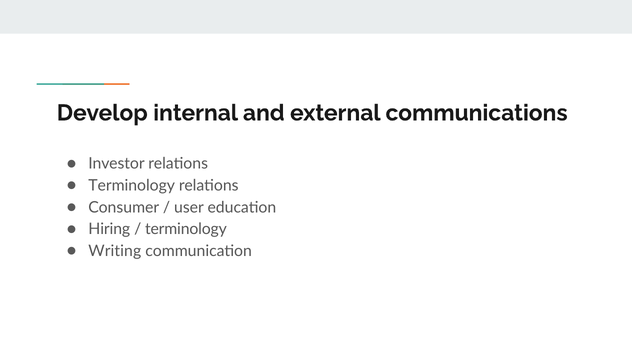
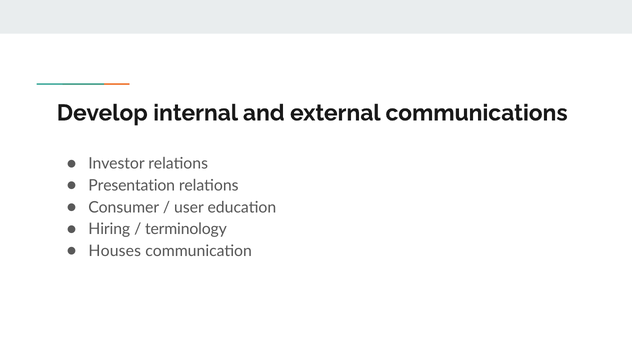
Terminology: Terminology -> Presentation (132, 185)
Writing: Writing -> Houses (115, 251)
